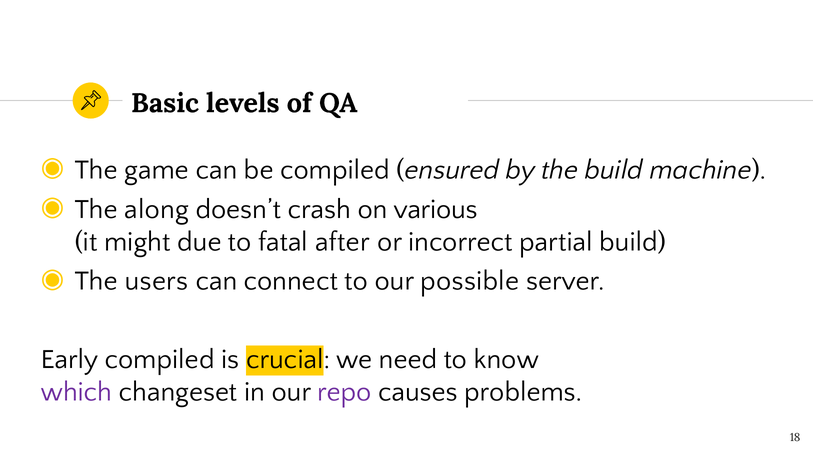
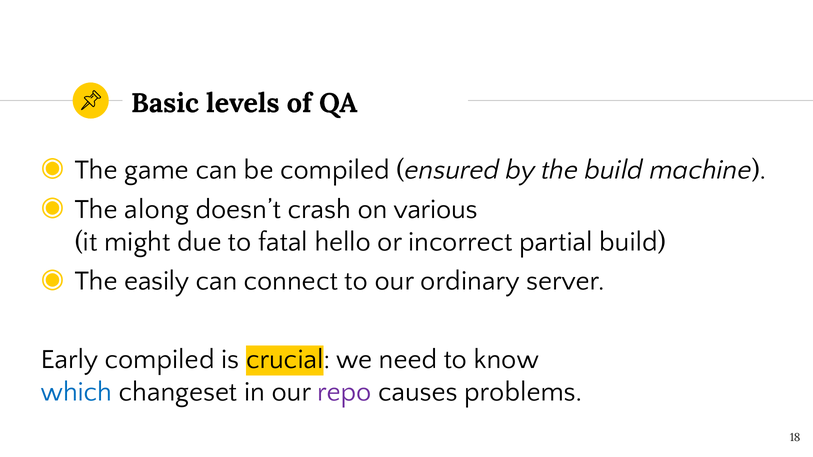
after: after -> hello (343, 242)
users: users -> easily (157, 281)
possible: possible -> ordinary (470, 281)
which colour: purple -> blue (76, 392)
